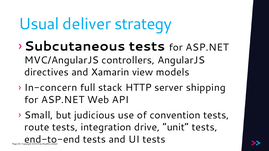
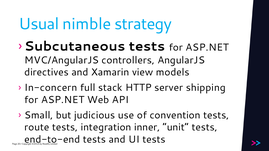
deliver: deliver -> nimble (87, 24)
drive: drive -> inner (147, 128)
